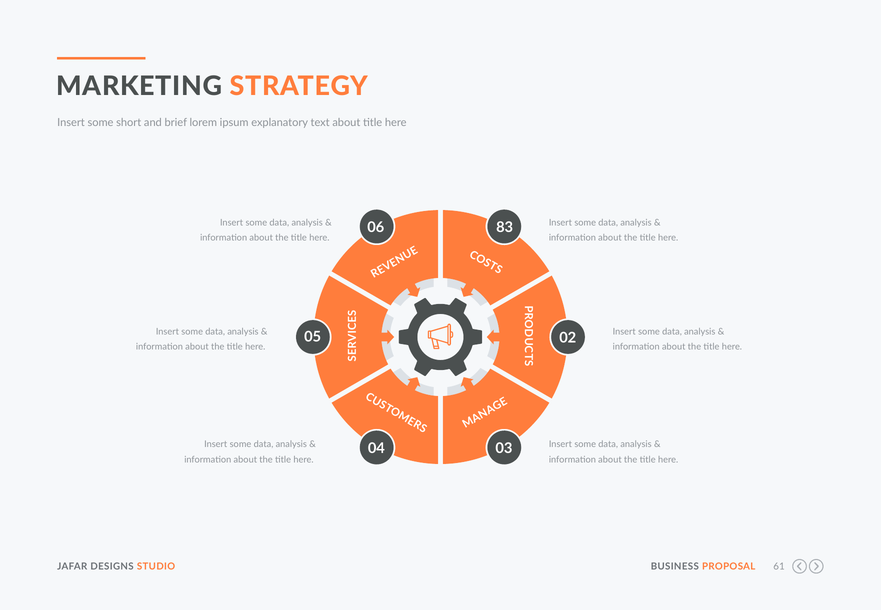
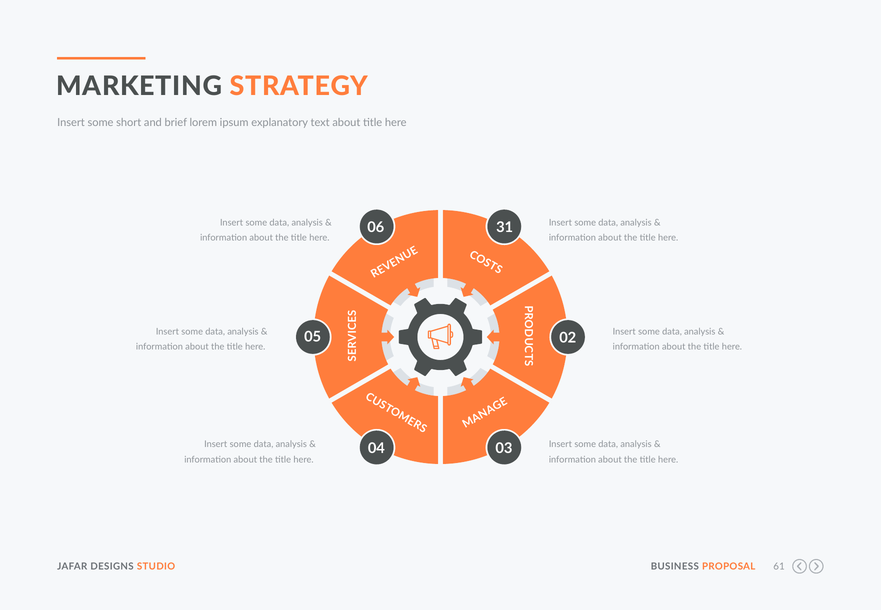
83: 83 -> 31 (505, 228)
